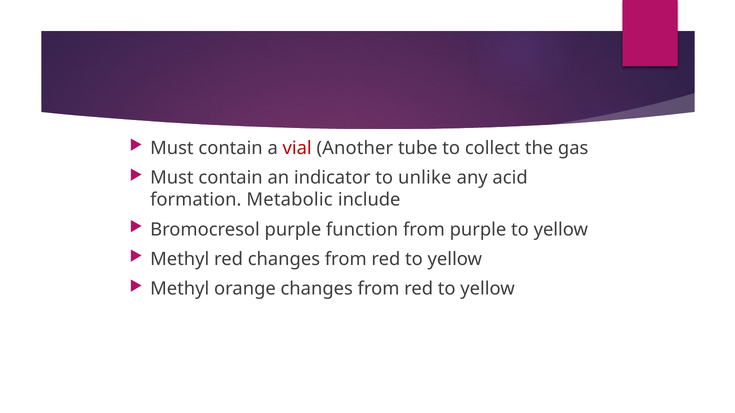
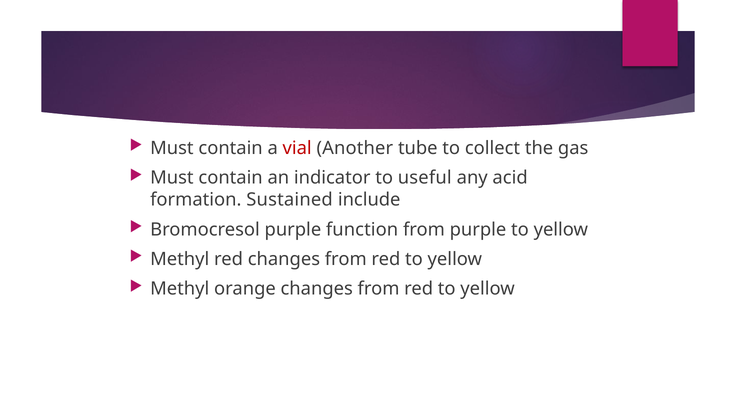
unlike: unlike -> useful (425, 178)
Metabolic: Metabolic -> Sustained (290, 200)
